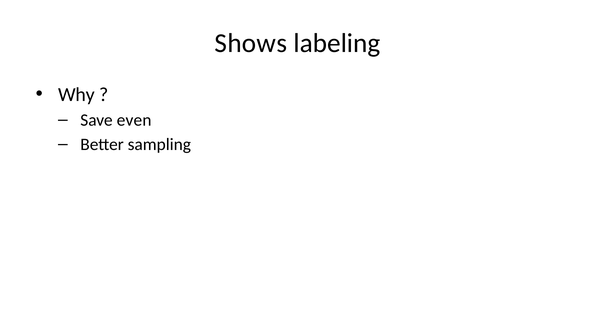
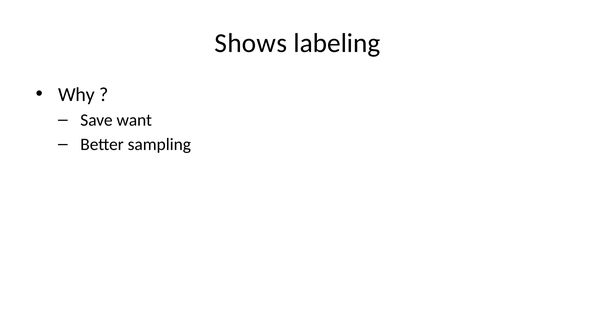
even: even -> want (134, 120)
